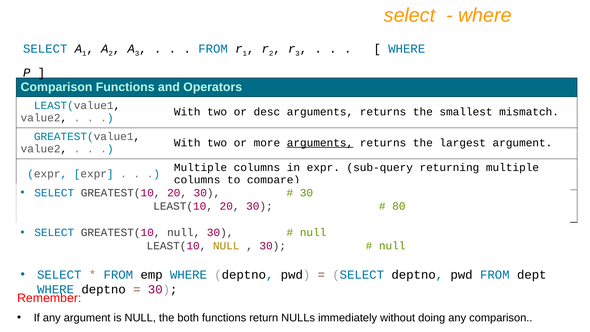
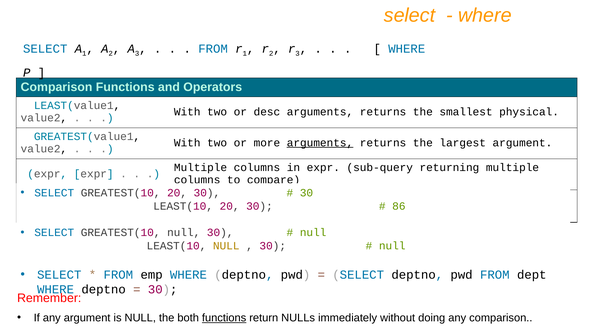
mismatch: mismatch -> physical (529, 112)
80: 80 -> 86 (399, 206)
functions underline: none -> present (224, 318)
